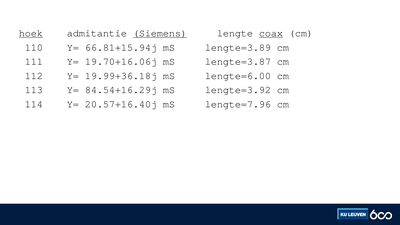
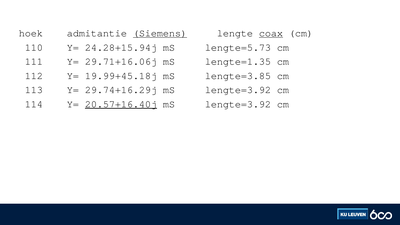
hoek underline: present -> none (31, 33)
66.81+15.94j: 66.81+15.94j -> 24.28+15.94j (121, 47)
lengte=3.89: lengte=3.89 -> lengte=5.73 (238, 47)
19.70+16.06j: 19.70+16.06j -> 29.71+16.06j (121, 62)
lengte=3.87: lengte=3.87 -> lengte=1.35 (238, 62)
19.99+36.18j: 19.99+36.18j -> 19.99+45.18j (121, 76)
lengte=6.00: lengte=6.00 -> lengte=3.85 (238, 76)
84.54+16.29j: 84.54+16.29j -> 29.74+16.29j (121, 90)
20.57+16.40j underline: none -> present (121, 104)
lengte=7.96: lengte=7.96 -> lengte=3.92 (238, 104)
